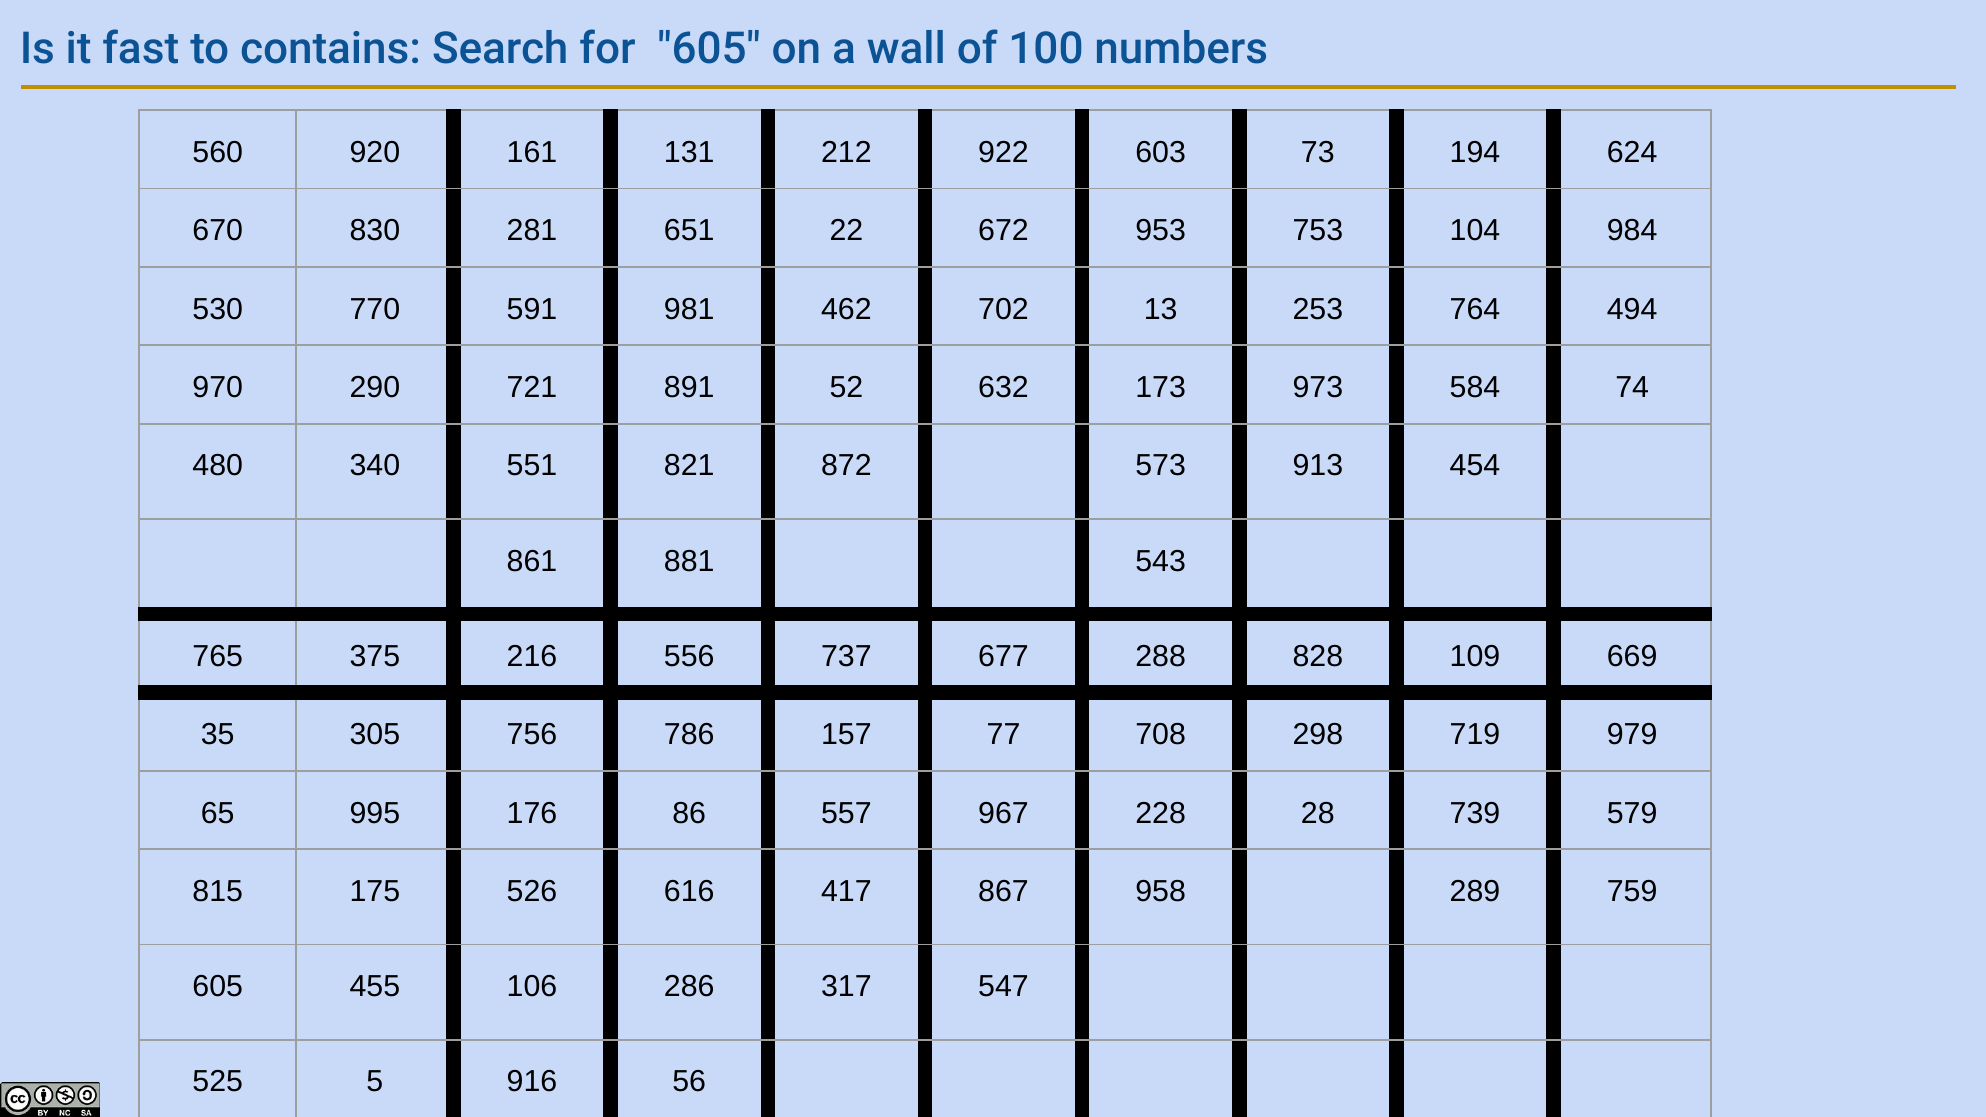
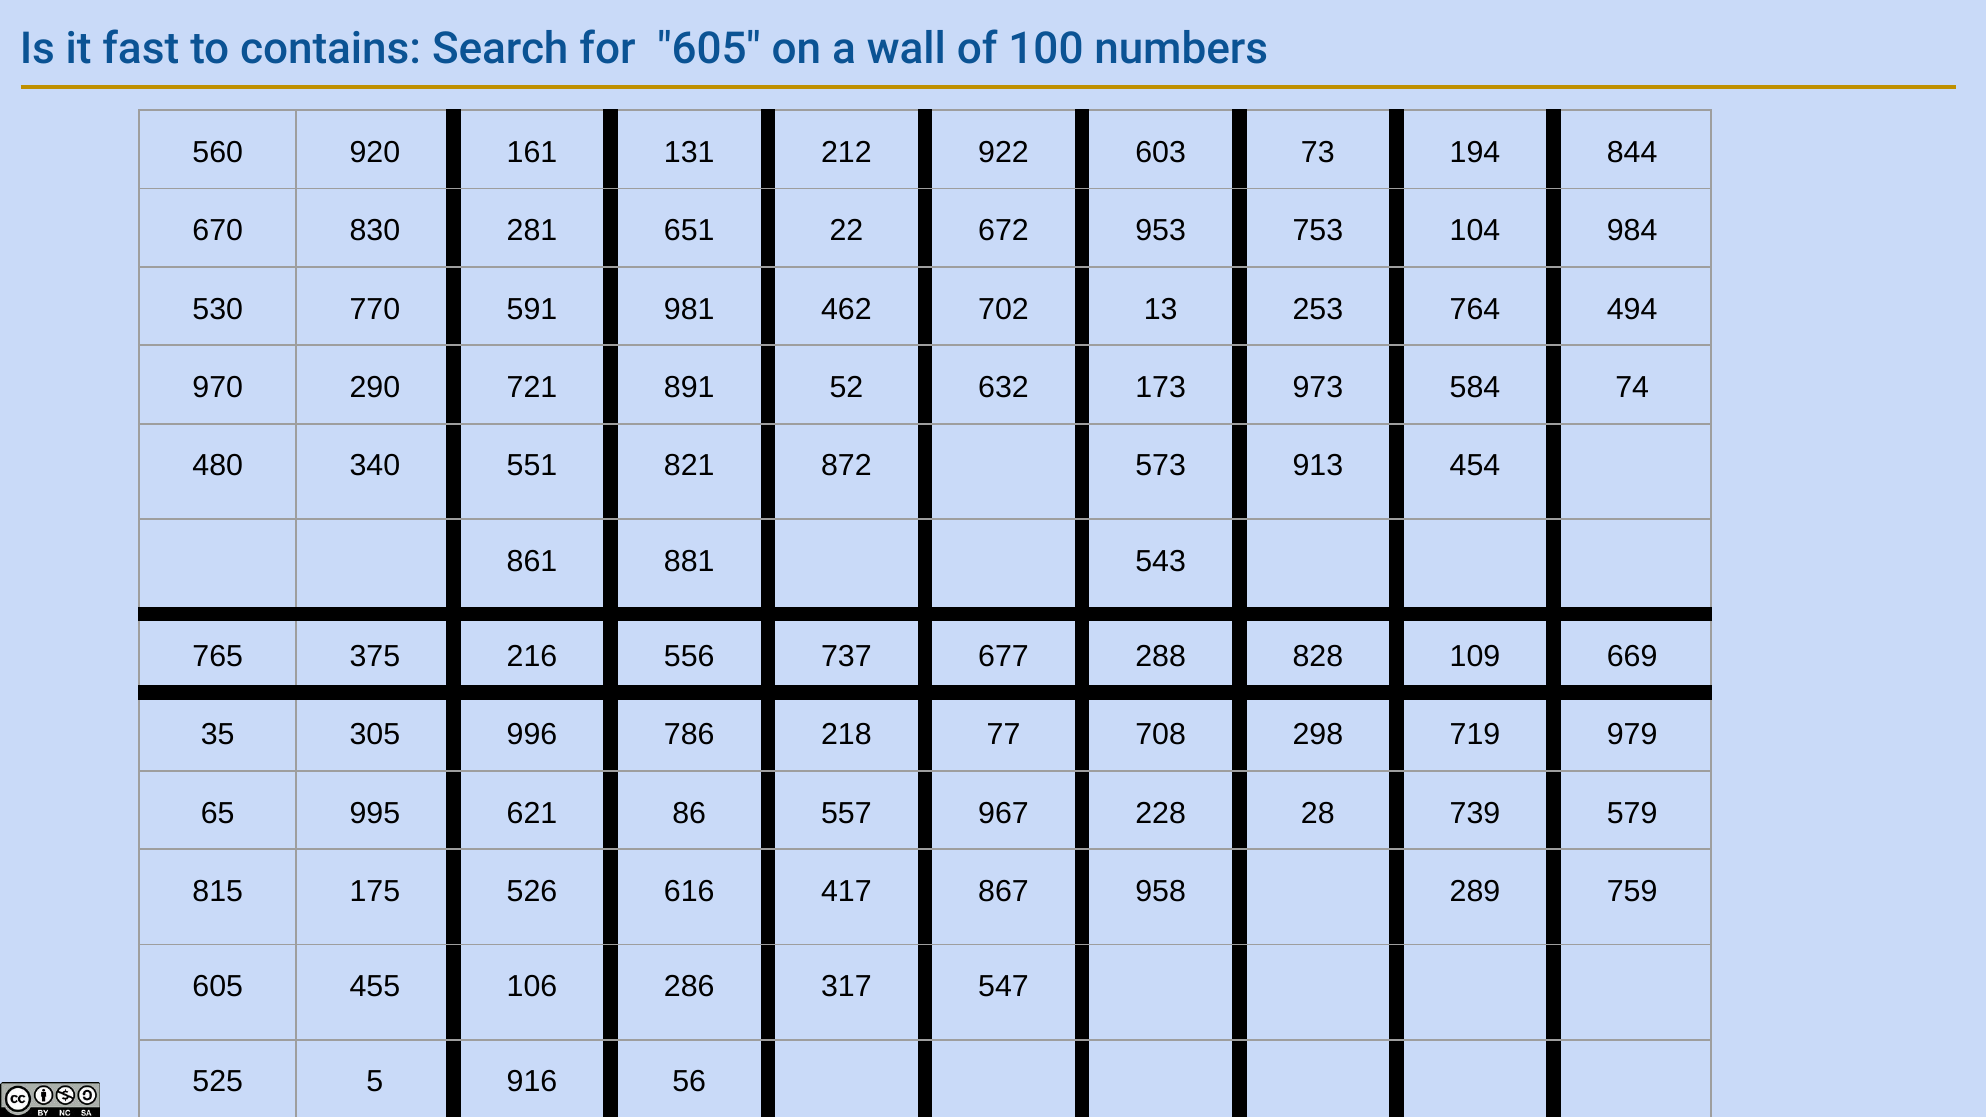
624: 624 -> 844 (1632, 152)
756: 756 -> 996 (532, 735)
157: 157 -> 218 (846, 735)
176: 176 -> 621 (532, 813)
